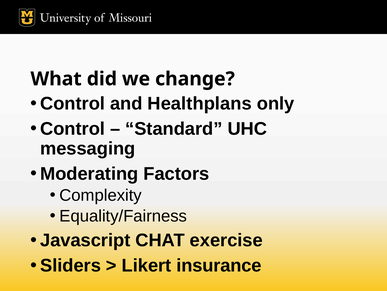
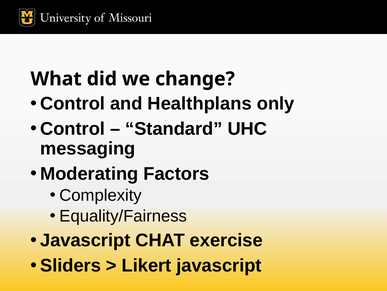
Likert insurance: insurance -> javascript (219, 265)
